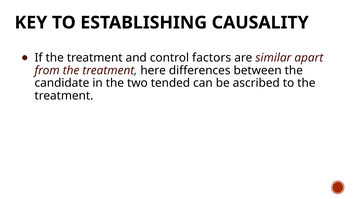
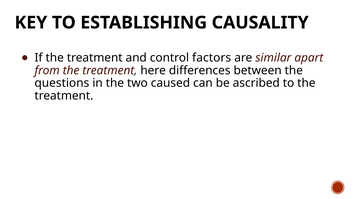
candidate: candidate -> questions (62, 83)
tended: tended -> caused (170, 83)
